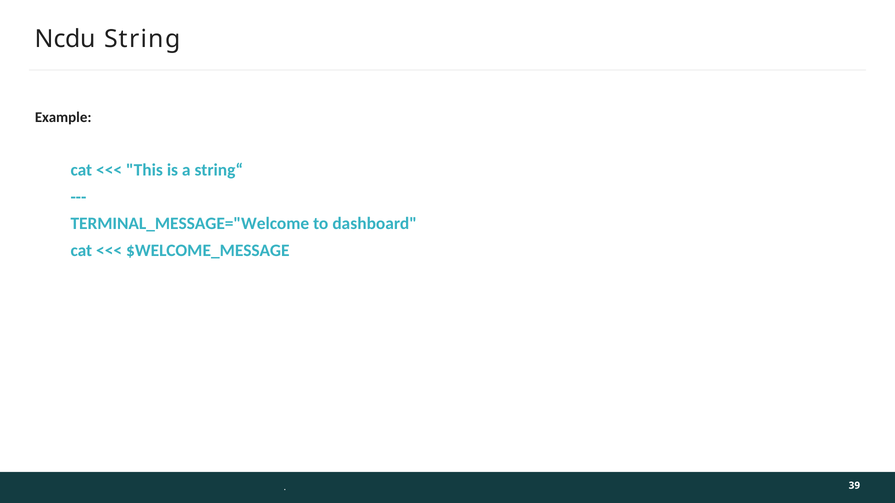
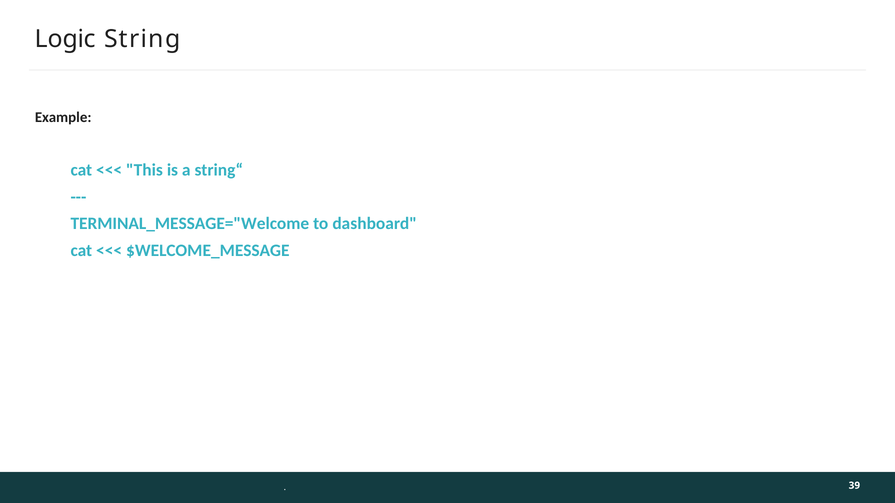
Ncdu: Ncdu -> Logic (65, 39)
